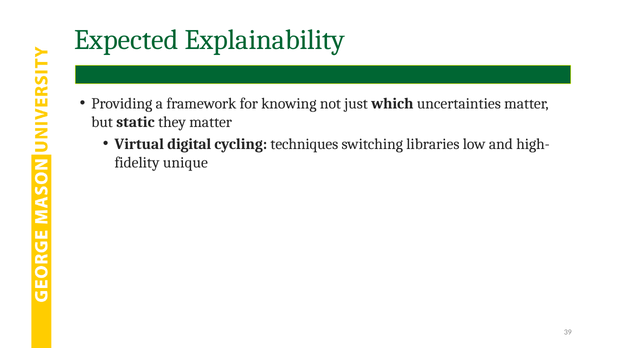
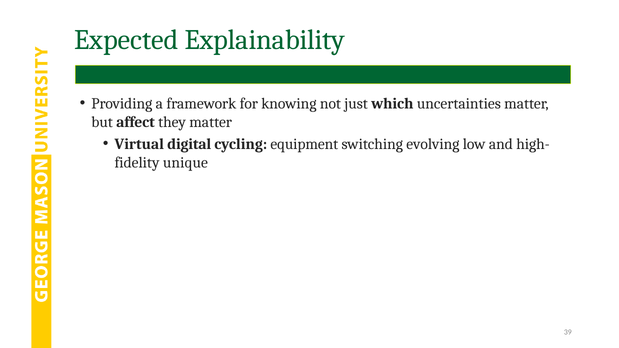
static: static -> affect (136, 122)
techniques: techniques -> equipment (304, 144)
libraries: libraries -> evolving (433, 144)
